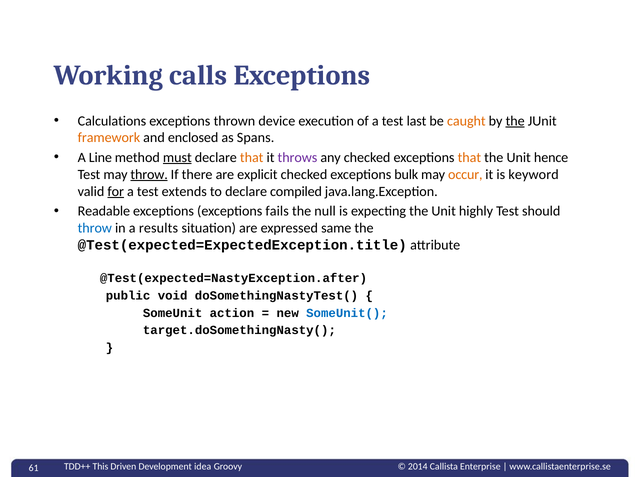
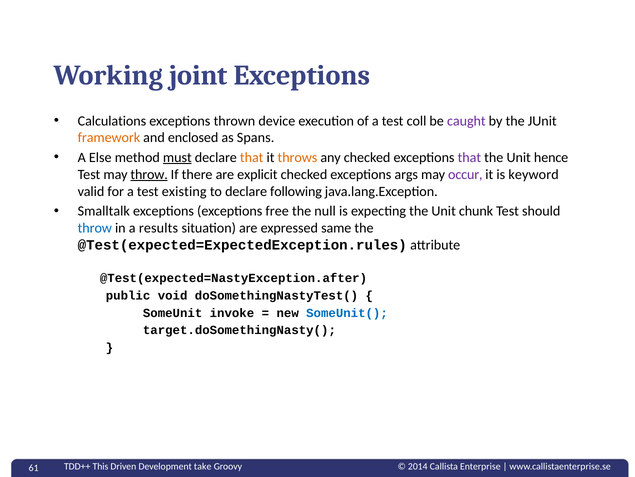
calls: calls -> joint (199, 75)
last: last -> coll (416, 121)
caught colour: orange -> purple (466, 121)
the underline: present -> none (515, 121)
Line: Line -> Else (100, 157)
throws colour: purple -> orange (297, 157)
that colour: orange -> purple (469, 157)
bulk: bulk -> args (406, 174)
occur colour: orange -> purple (465, 174)
for underline: present -> none (116, 191)
extends: extends -> existing (184, 191)
compiled: compiled -> following (296, 191)
Readable: Readable -> Smalltalk (104, 211)
fails: fails -> free (277, 211)
highly: highly -> chunk (476, 211)
@Test(expected=ExpectedException.title: @Test(expected=ExpectedException.title -> @Test(expected=ExpectedException.rules (242, 245)
action: action -> invoke (232, 312)
idea: idea -> take (203, 466)
